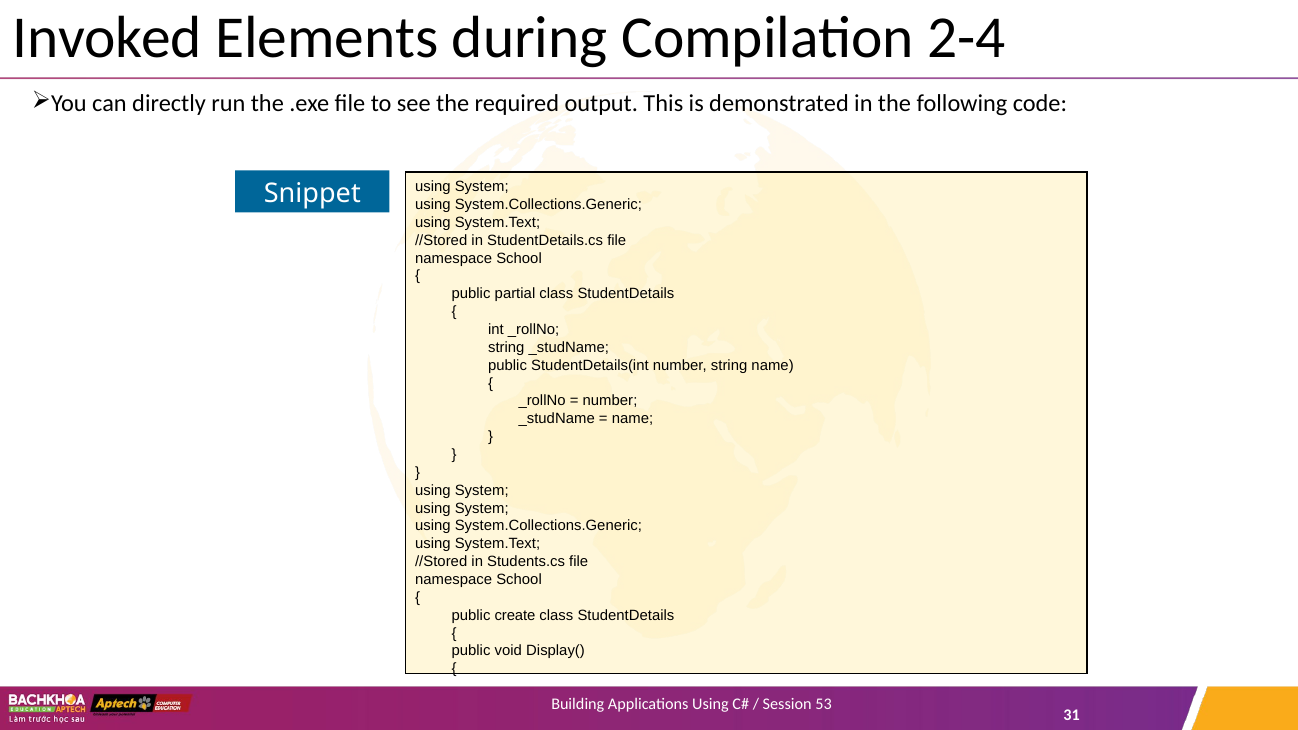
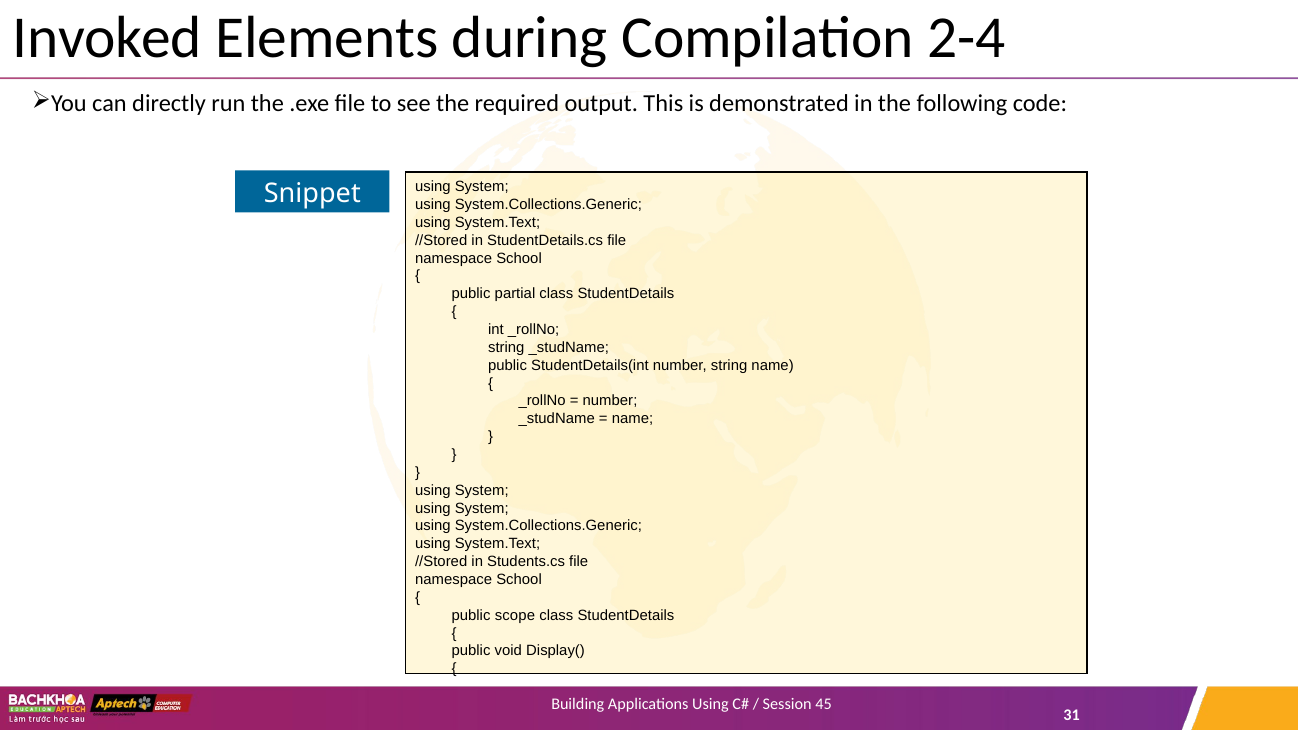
create: create -> scope (515, 615)
53: 53 -> 45 (824, 704)
